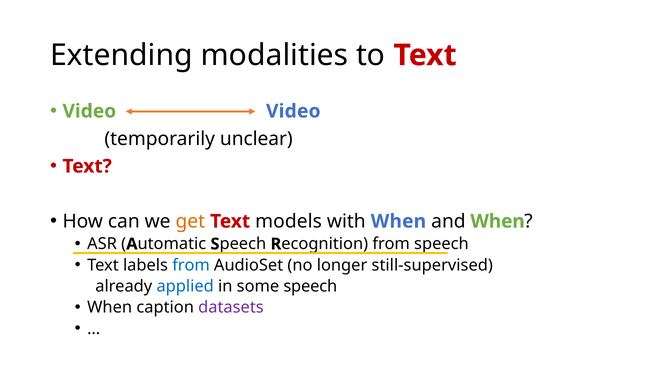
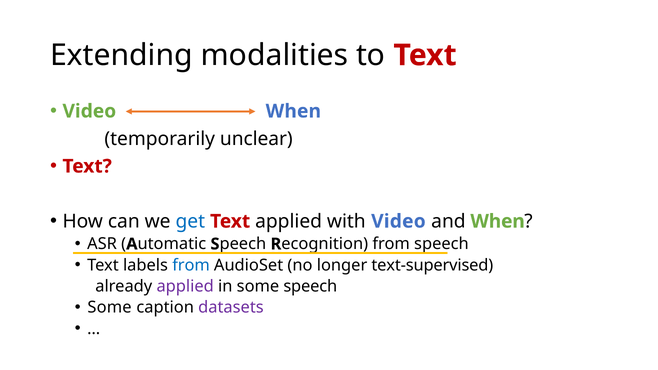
Video Video: Video -> When (293, 111)
get colour: orange -> blue (190, 221)
Text models: models -> applied (289, 221)
with When: When -> Video (398, 221)
still-supervised: still-supervised -> text-supervised (432, 265)
applied colour: blue -> purple (185, 286)
When: When -> Some (110, 308)
